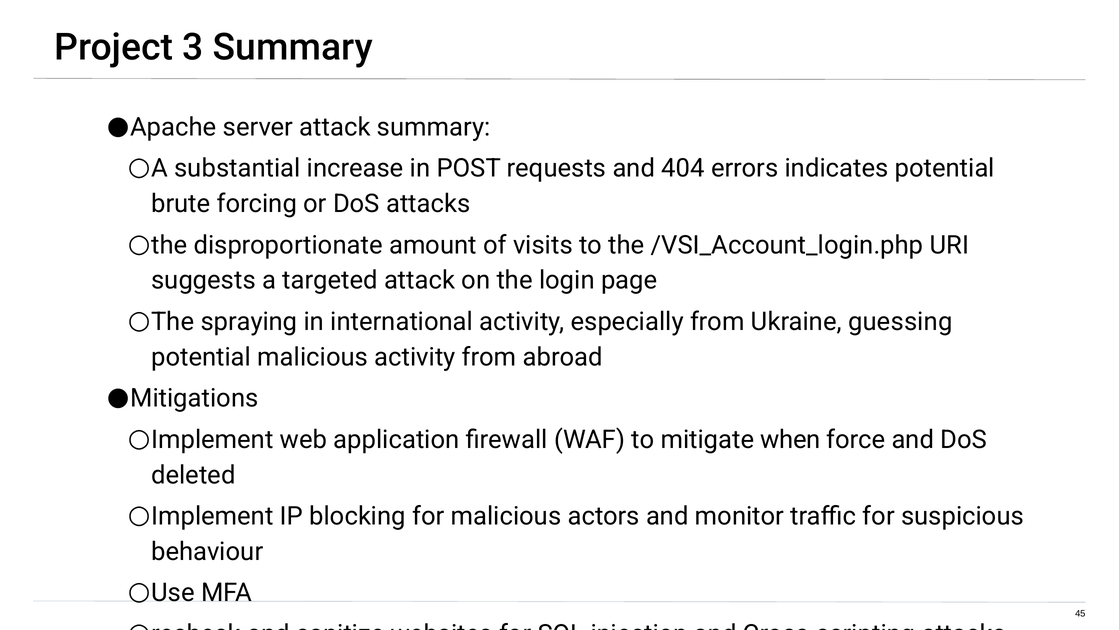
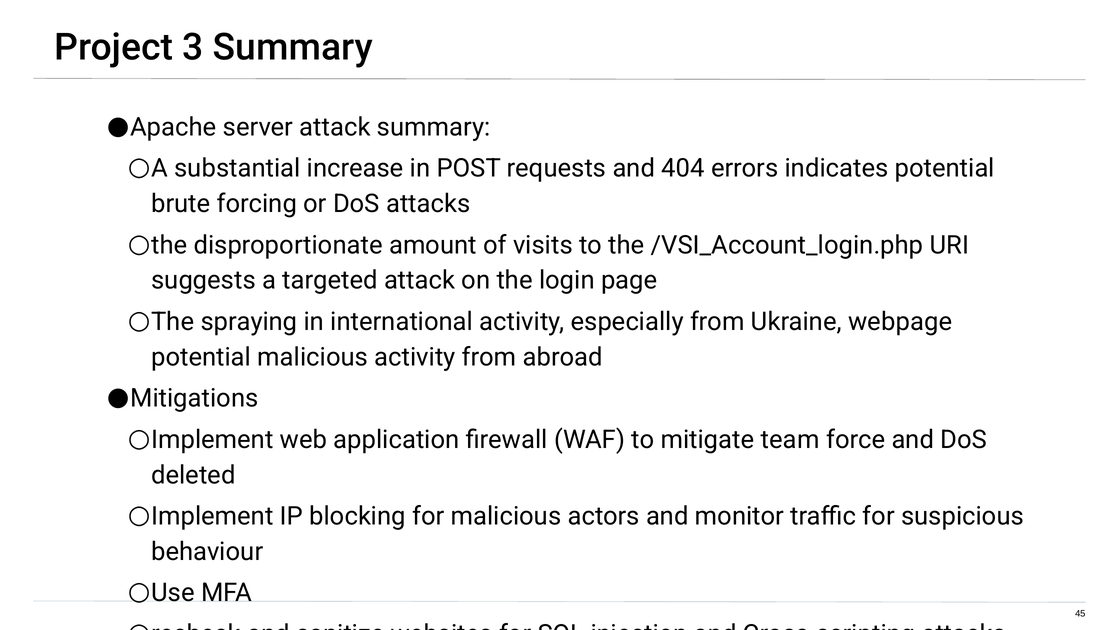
guessing: guessing -> webpage (900, 322)
when: when -> team (790, 439)
